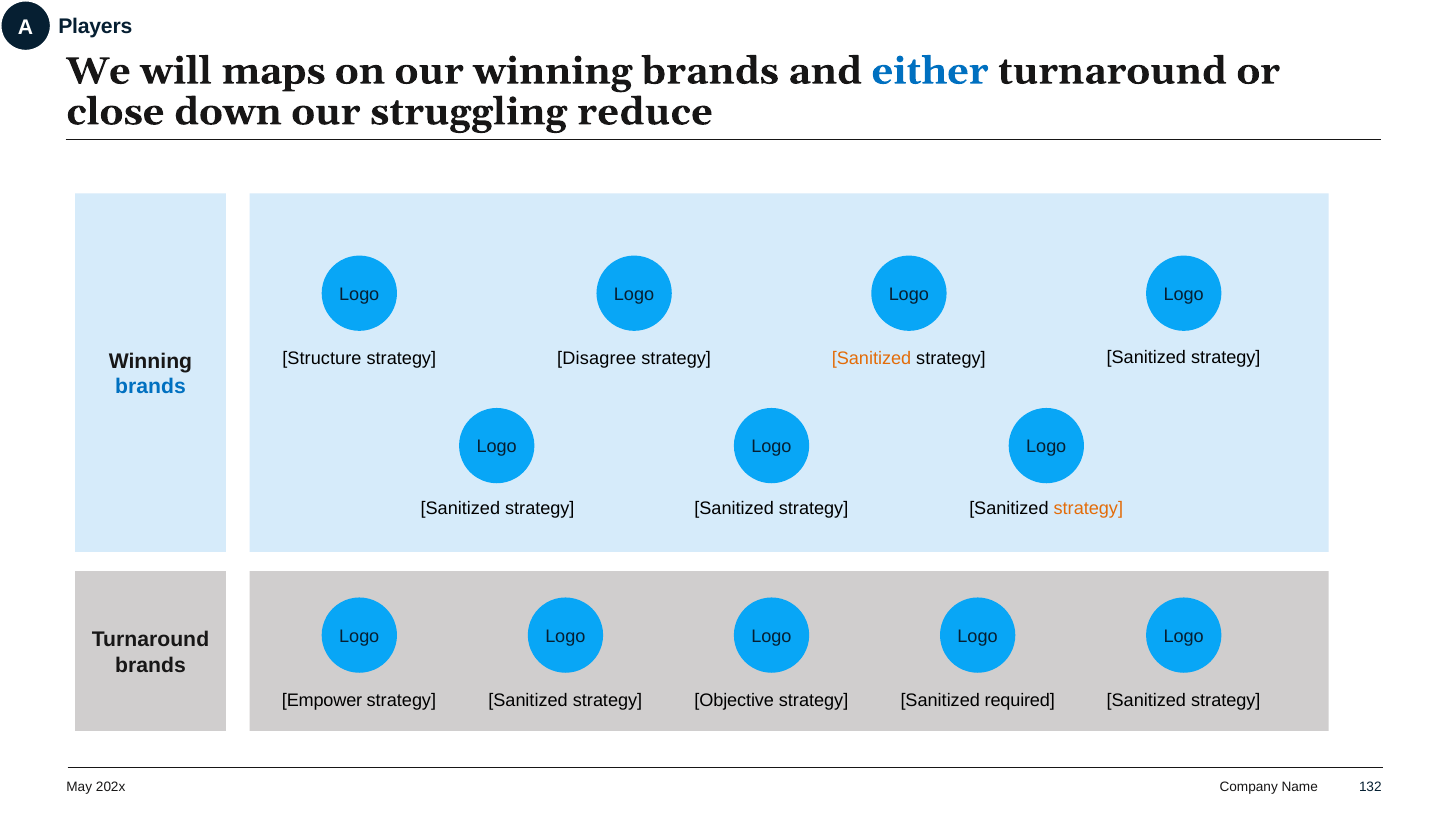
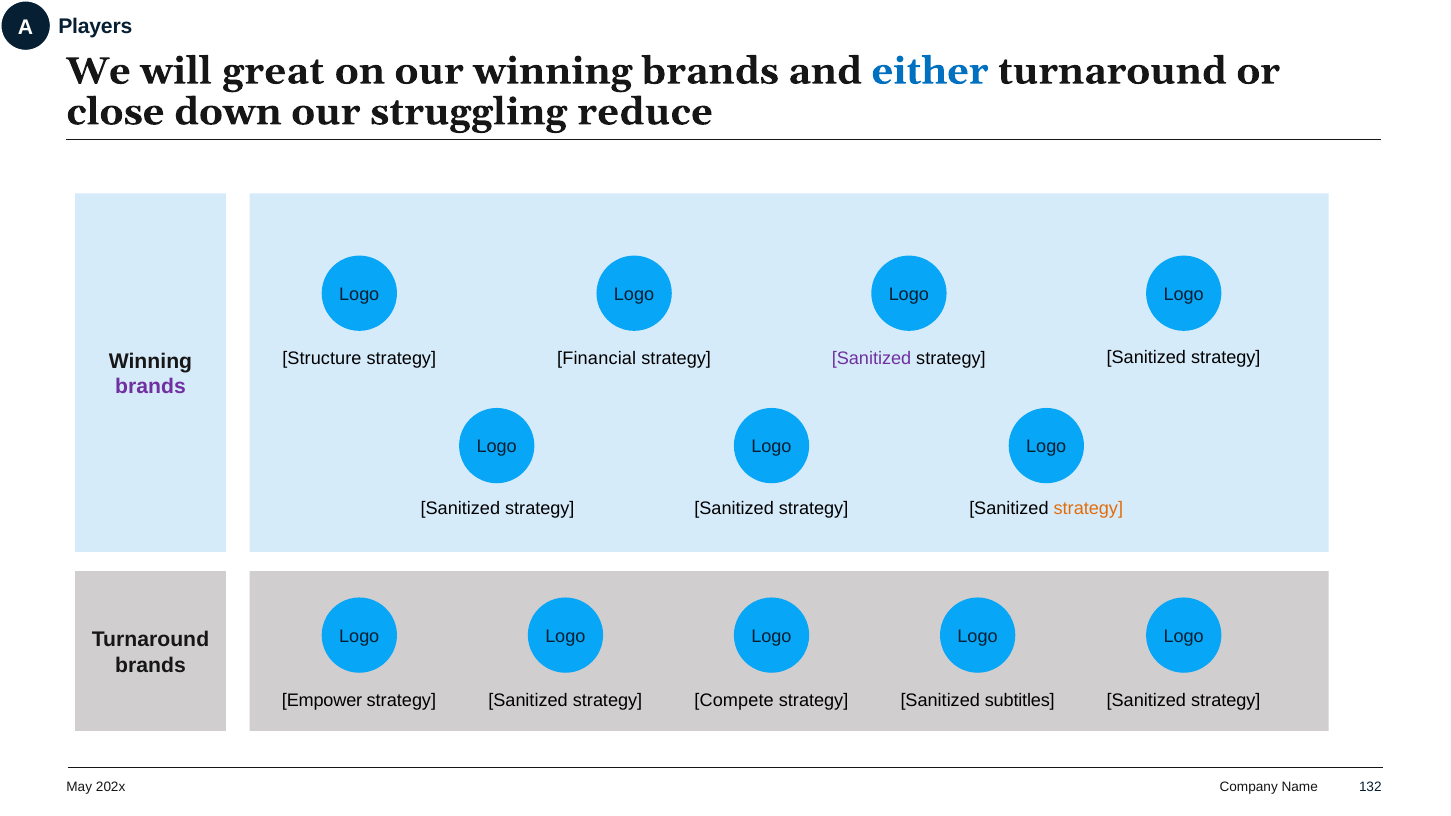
maps: maps -> great (273, 71)
Disagree: Disagree -> Financial (597, 359)
Sanitized colour: orange -> purple (872, 359)
brands colour: blue -> purple (150, 387)
Objective: Objective -> Compete (734, 701)
required: required -> subtitles (1020, 701)
